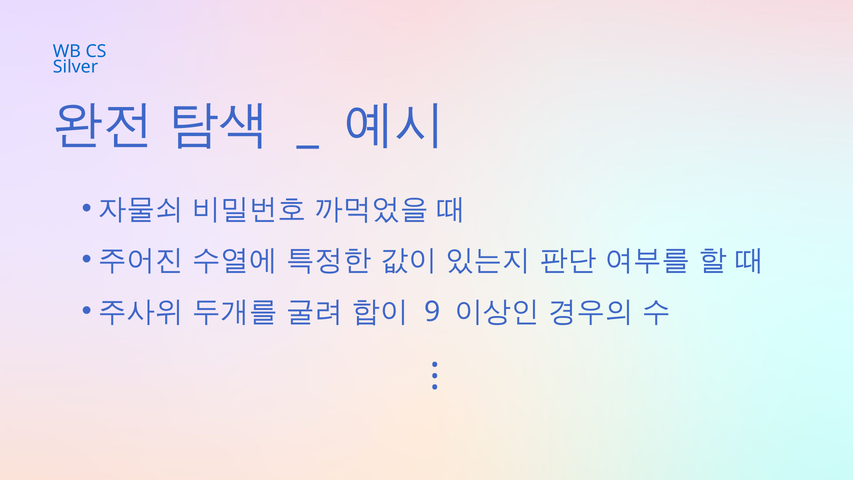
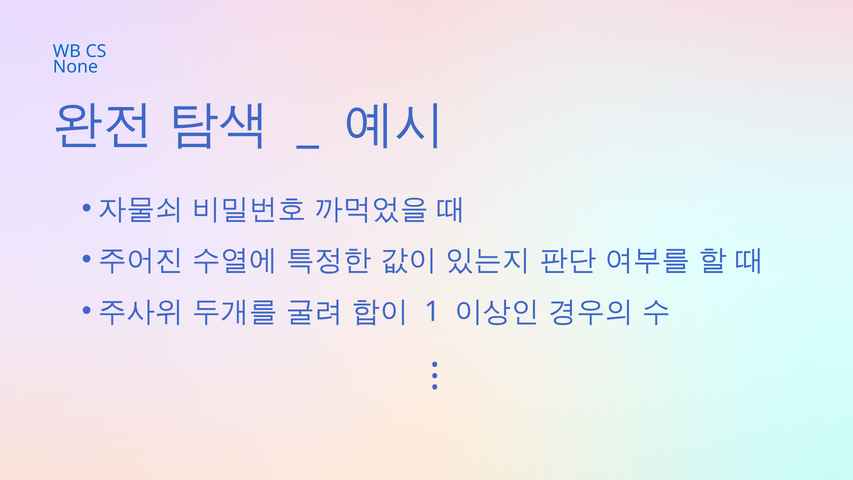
Silver: Silver -> None (75, 67)
9: 9 -> 1 (432, 312)
